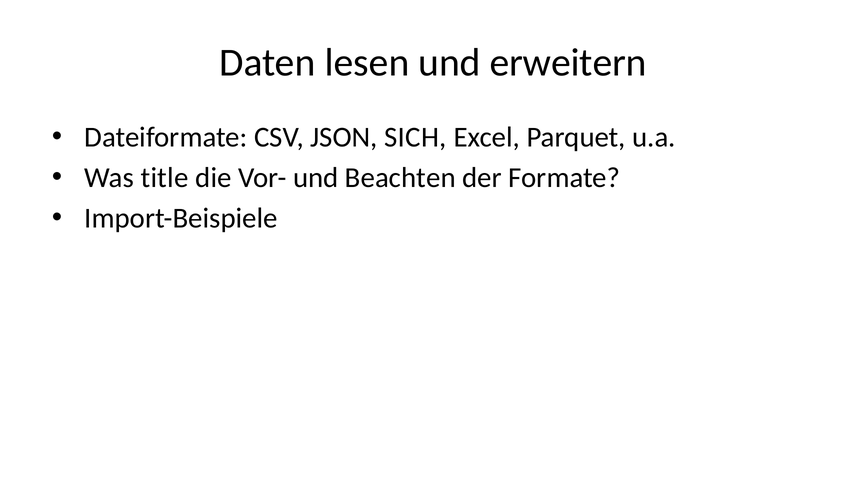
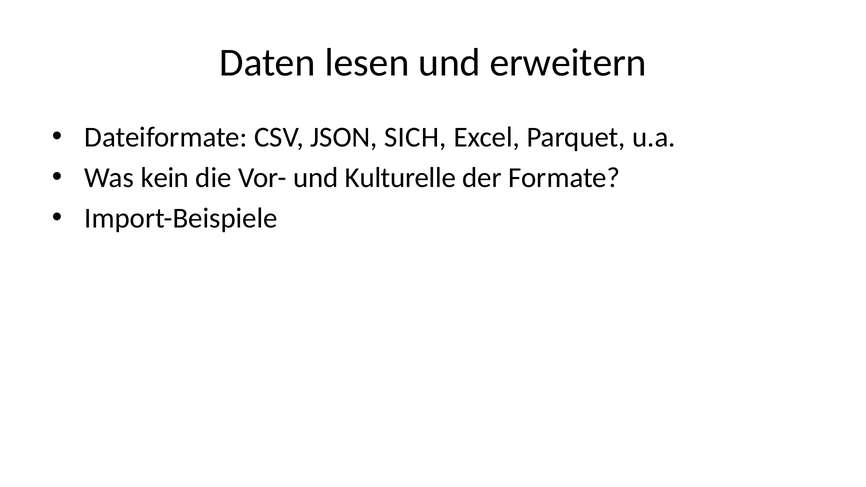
title: title -> kein (165, 178)
Beachten: Beachten -> Kulturelle (400, 178)
